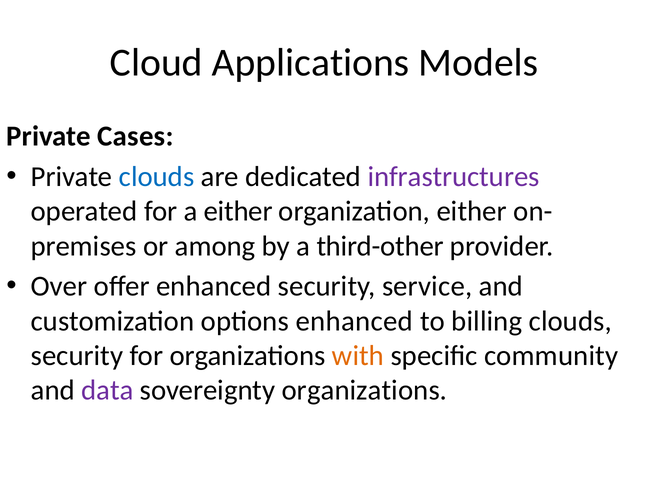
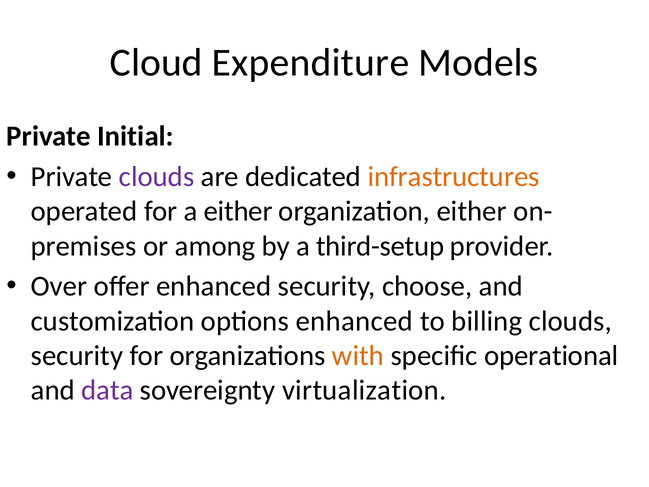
Applications: Applications -> Expenditure (310, 63)
Cases: Cases -> Initial (135, 136)
clouds colour: blue -> purple (157, 177)
infrastructures colour: purple -> orange (454, 177)
third-other: third-other -> third-setup (380, 246)
service: service -> choose (427, 286)
community: community -> operational (551, 356)
sovereignty organizations: organizations -> virtualization (364, 390)
